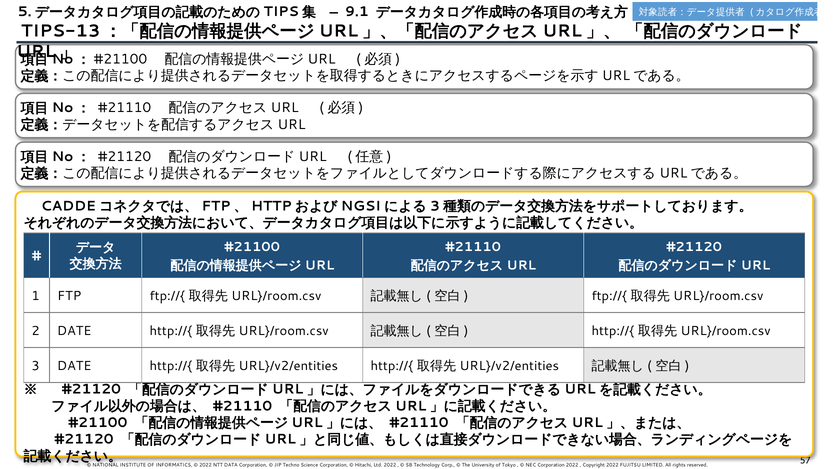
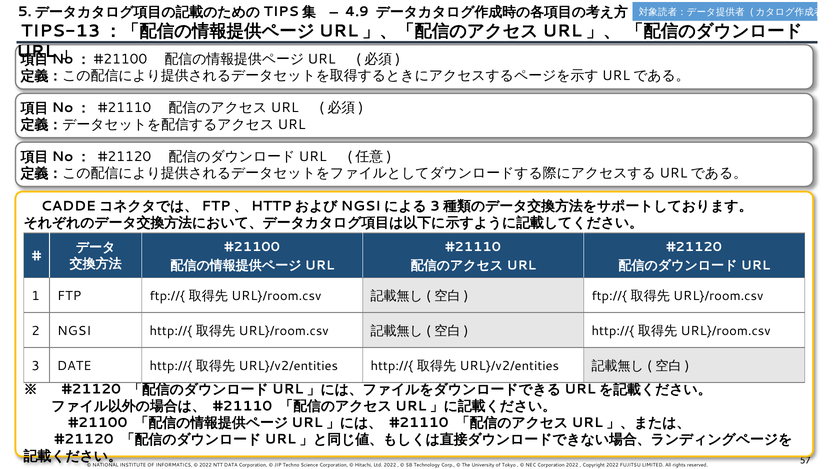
9.1: 9.1 -> 4.9 (357, 12)
2 DATE: DATE -> NGSI (74, 331)
